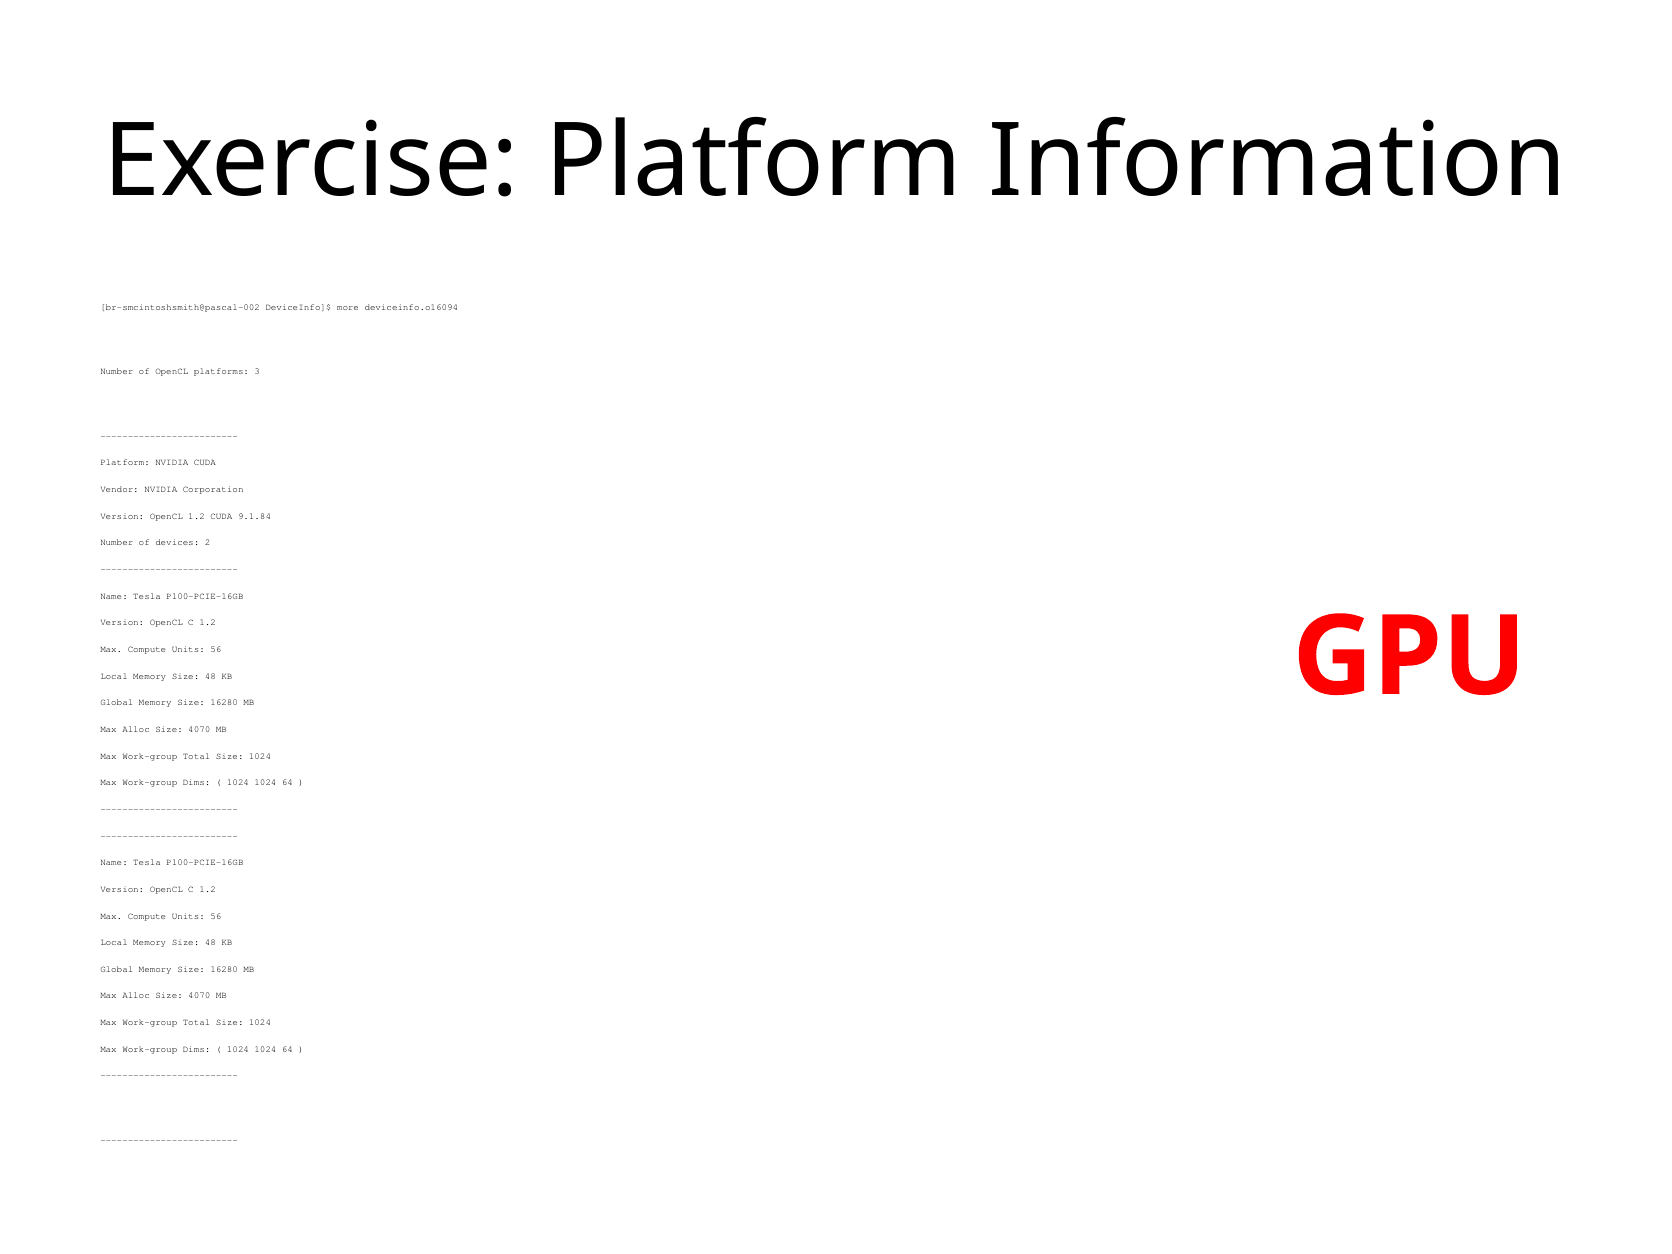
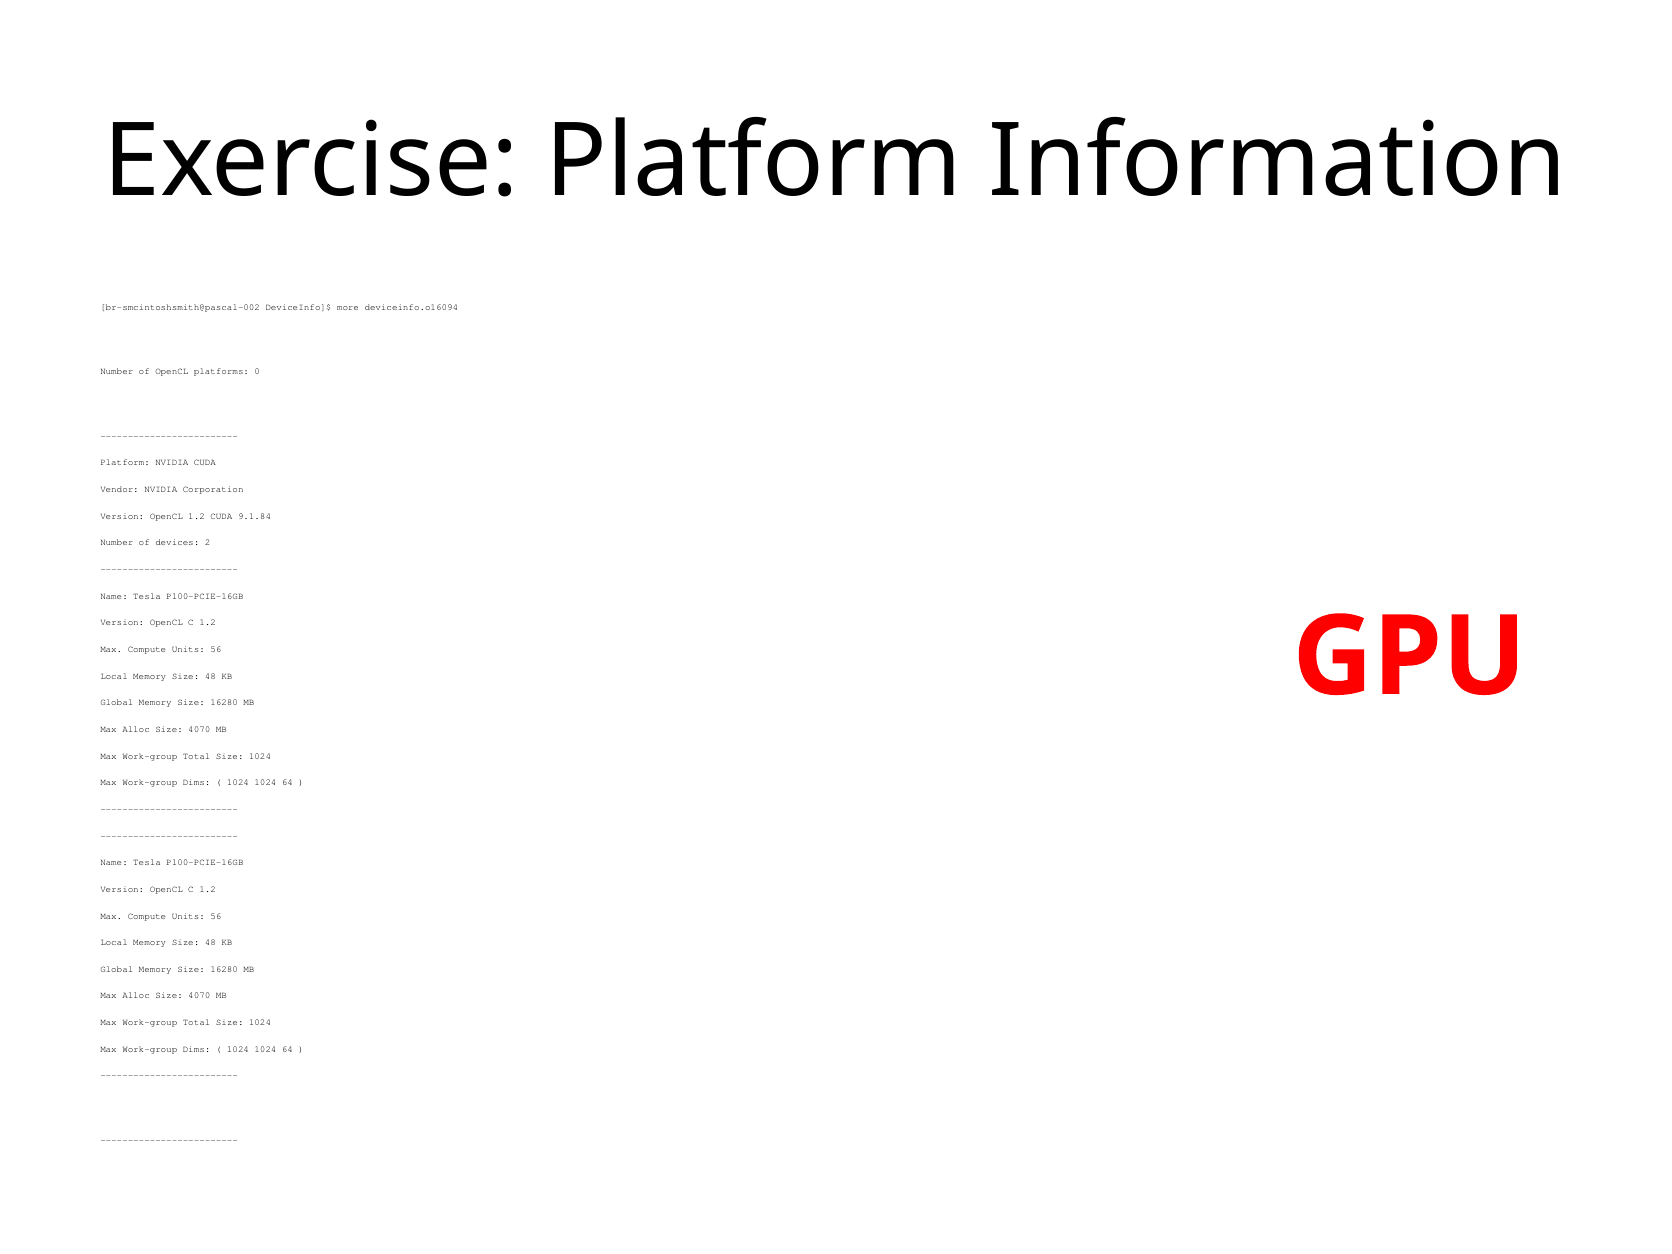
3: 3 -> 0 (257, 372)
